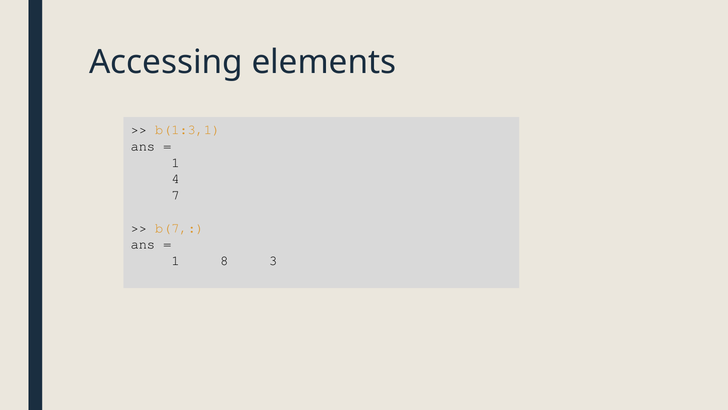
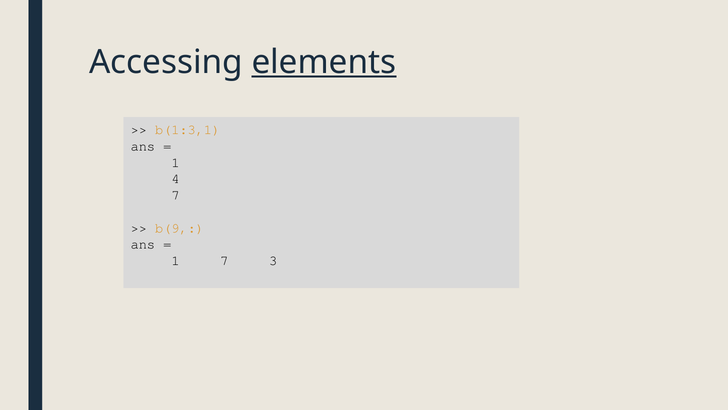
elements underline: none -> present (324, 62)
b(7: b(7 -> b(9 (179, 228)
1 8: 8 -> 7 (224, 261)
